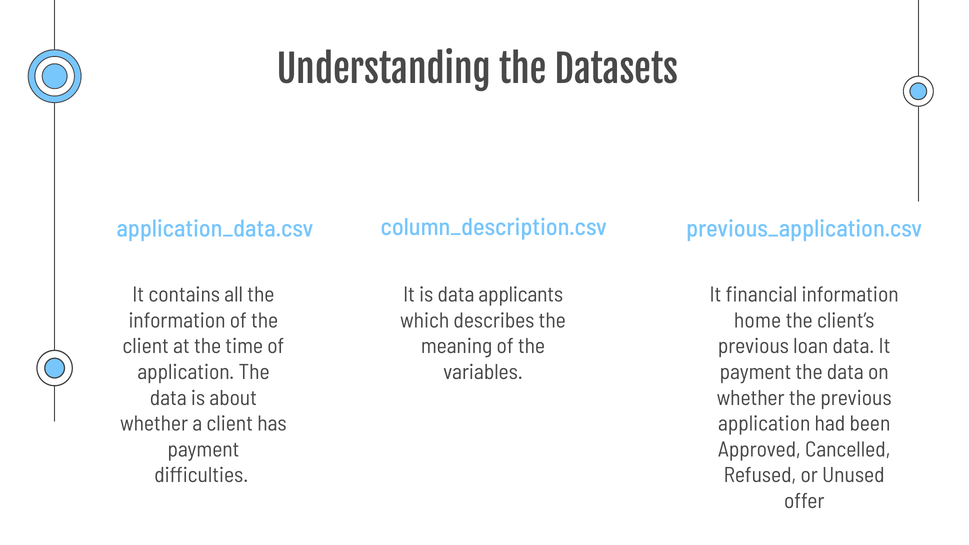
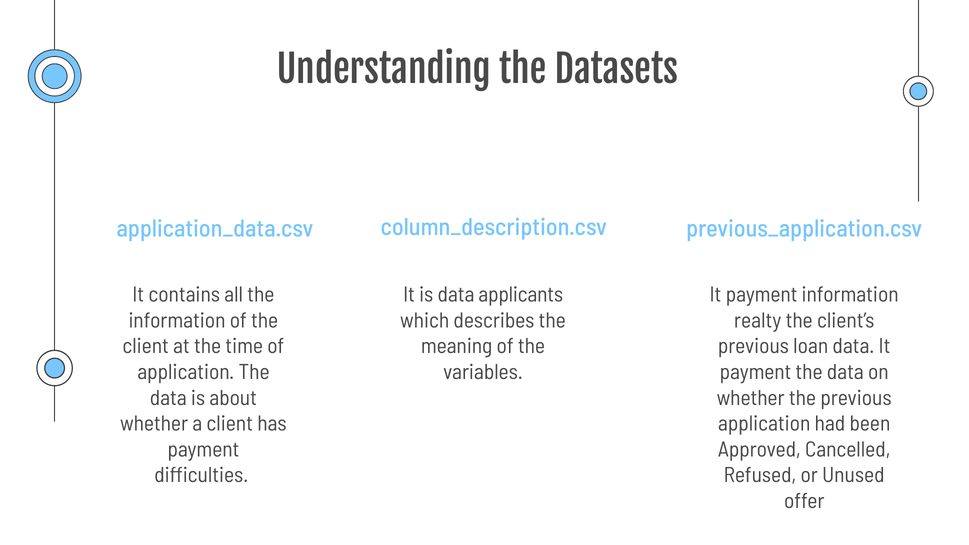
financial: financial -> payment (762, 295)
home: home -> realty (758, 320)
